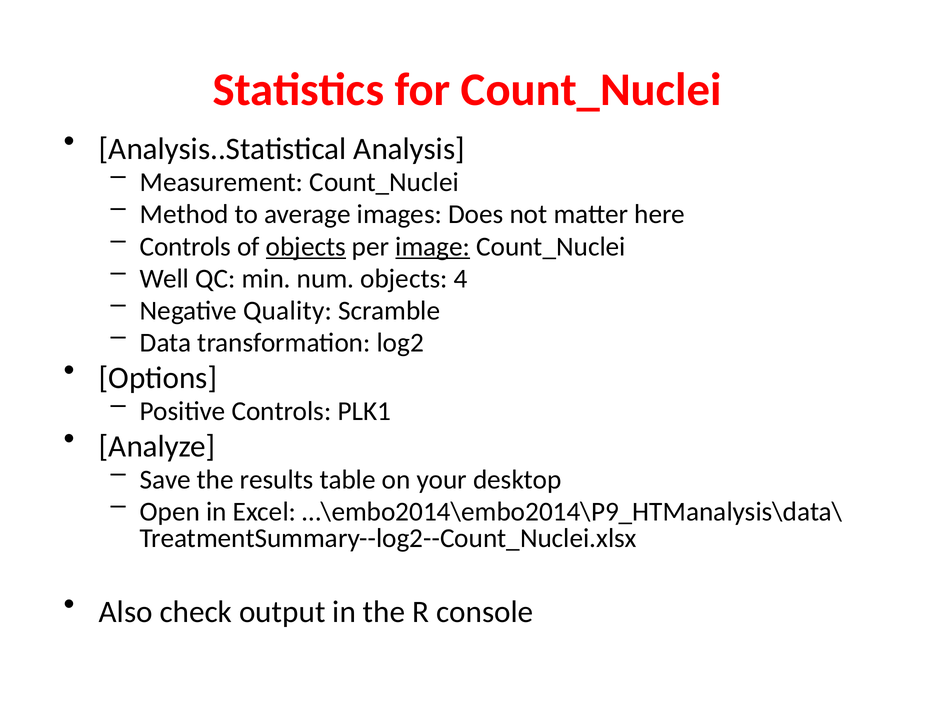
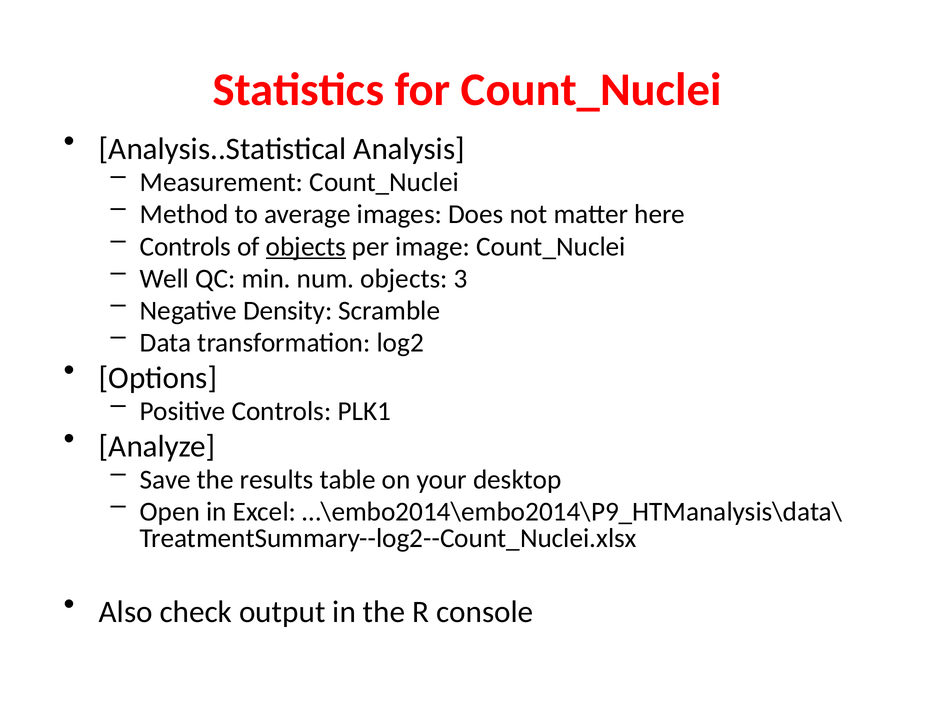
image underline: present -> none (433, 246)
4: 4 -> 3 (461, 278)
Quality: Quality -> Density (288, 310)
